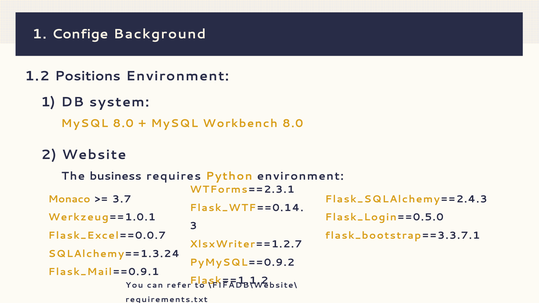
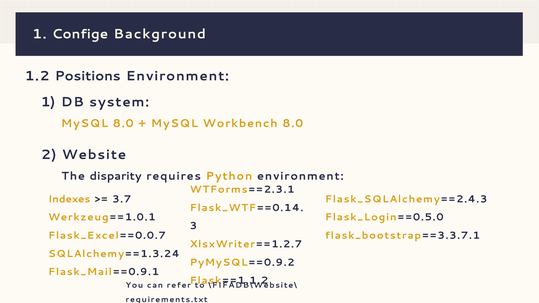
business: business -> disparity (116, 176)
Monaco: Monaco -> Indexes (69, 199)
